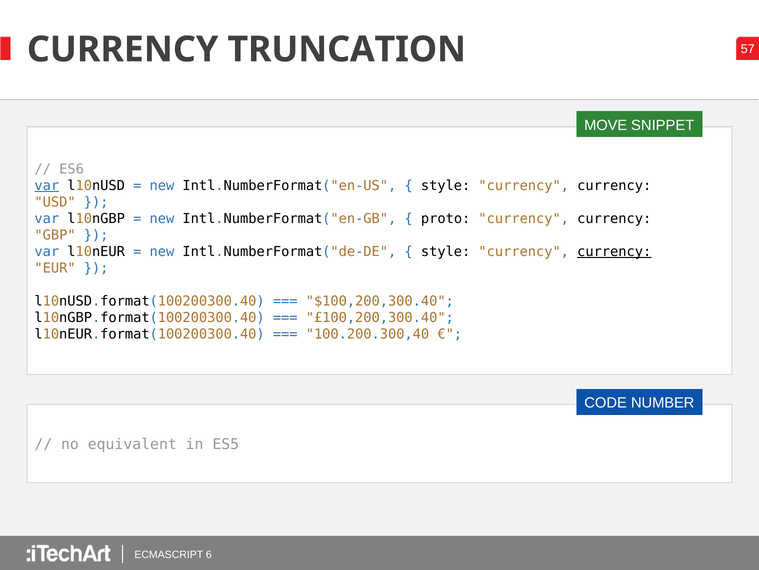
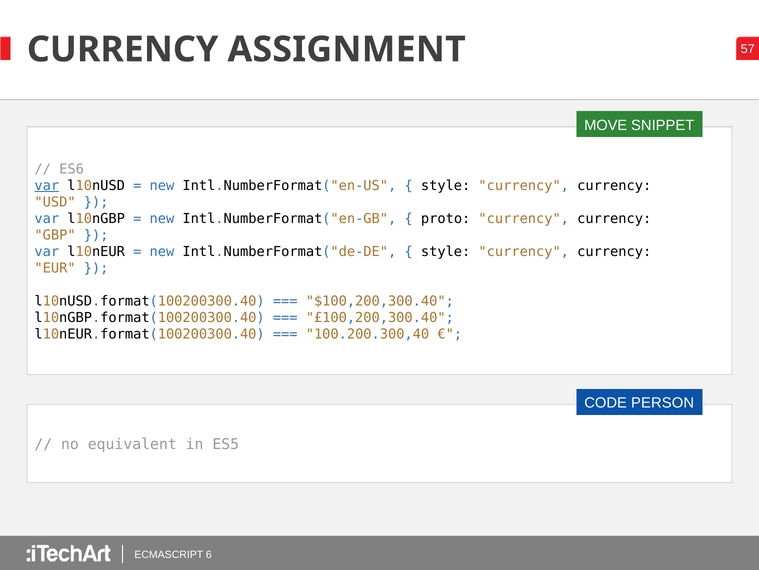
TRUNCATION: TRUNCATION -> ASSIGNMENT (347, 49)
currency underline: present -> none (614, 251)
NUMBER: NUMBER -> PERSON (663, 403)
